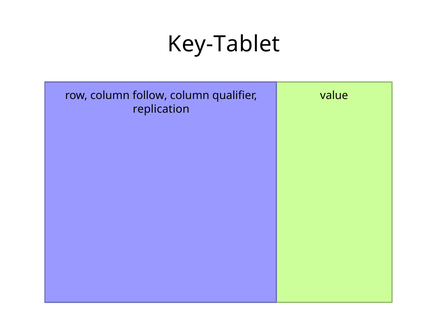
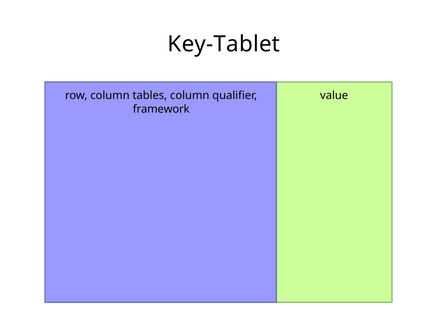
follow: follow -> tables (150, 96)
replication: replication -> framework (161, 109)
